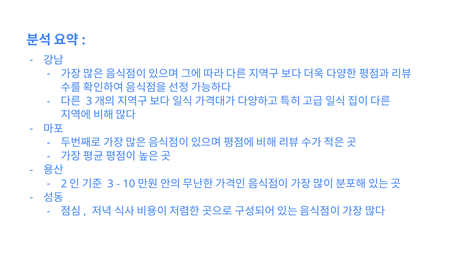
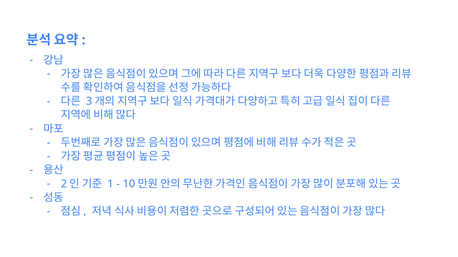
3: 3 -> 1 (110, 184)
